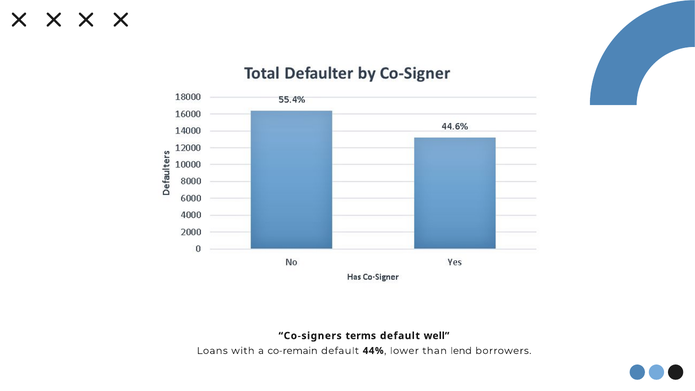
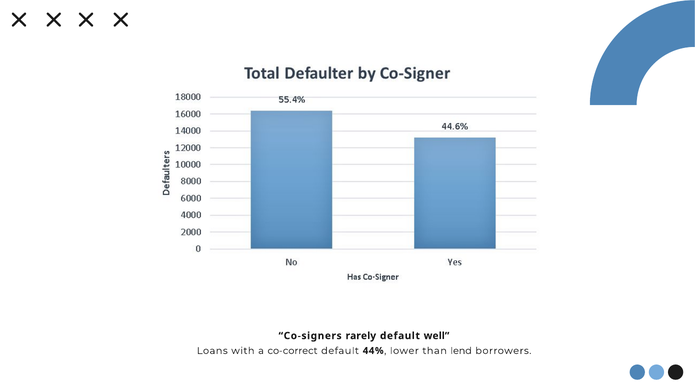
terms: terms -> rarely (361, 336)
co-remain: co-remain -> co-correct (293, 351)
